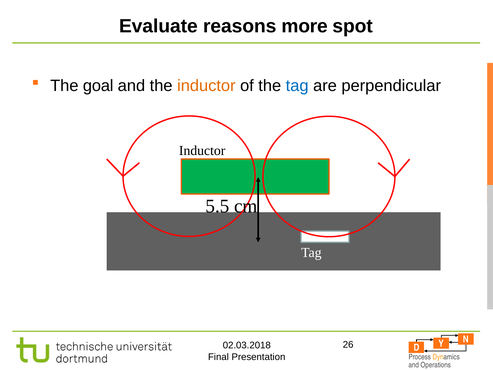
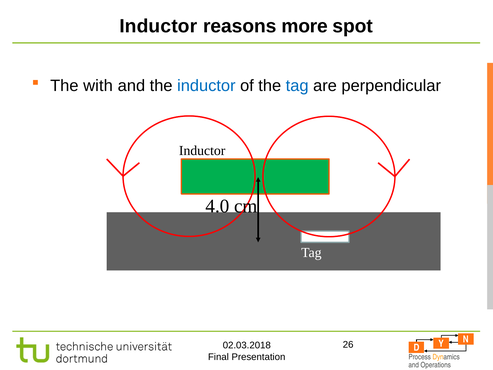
Evaluate: Evaluate -> Inductor (158, 26)
goal: goal -> with (98, 86)
inductor colour: orange -> blue (206, 86)
5.5: 5.5 -> 4.0 (217, 206)
